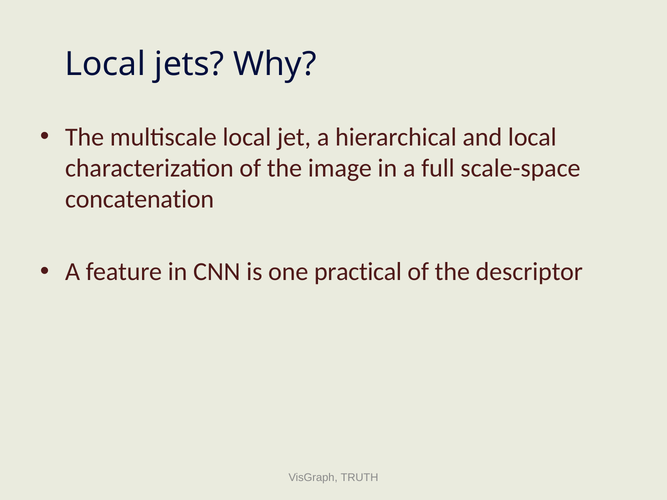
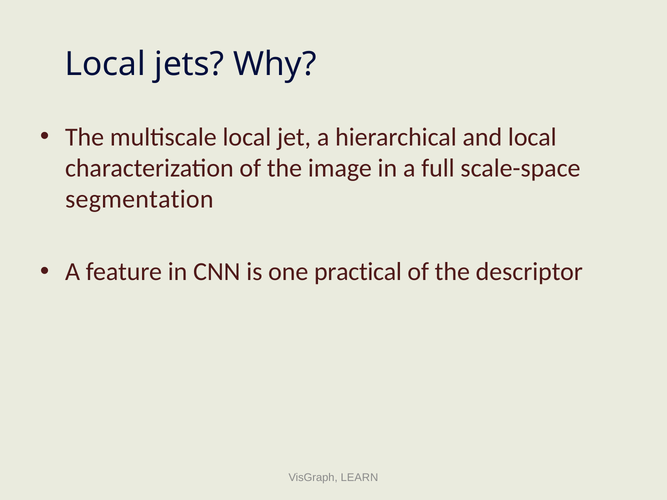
concatenation: concatenation -> segmentation (139, 200)
TRUTH: TRUTH -> LEARN (359, 478)
